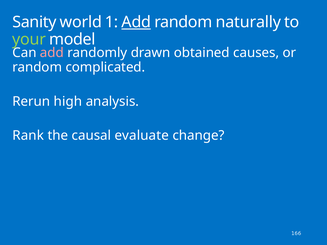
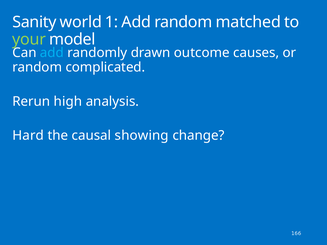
Add underline: present -> none (136, 22)
naturally: naturally -> matched (248, 22)
add colour: pink -> light blue (52, 53)
obtained: obtained -> outcome (202, 53)
Rank: Rank -> Hard (28, 136)
evaluate: evaluate -> showing (142, 136)
